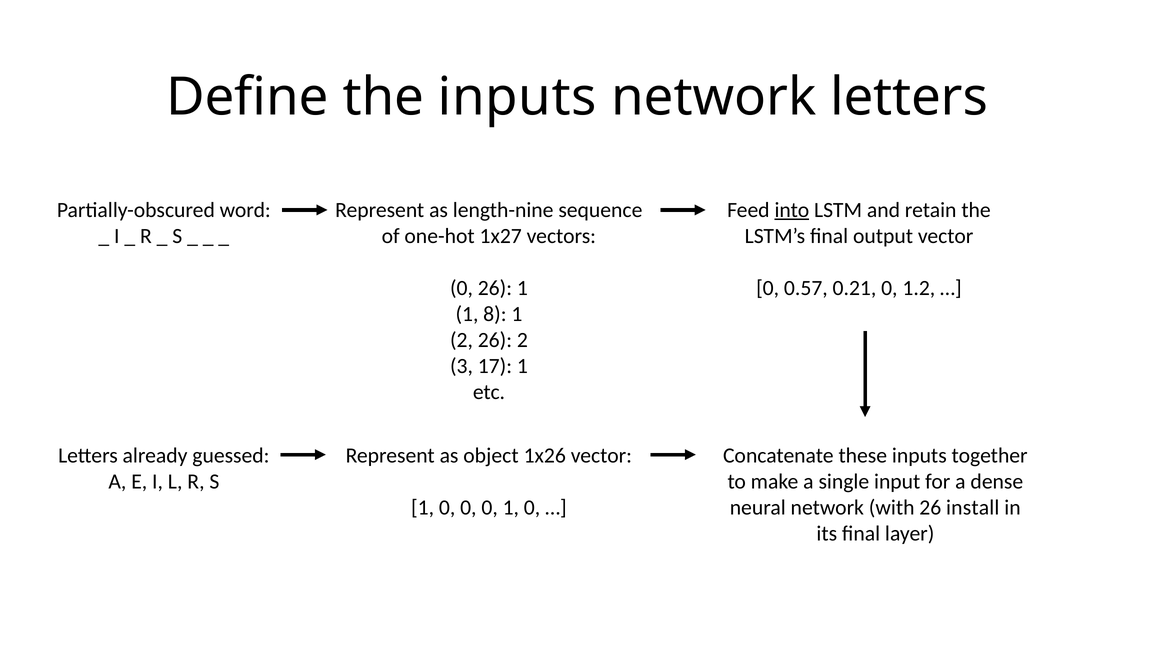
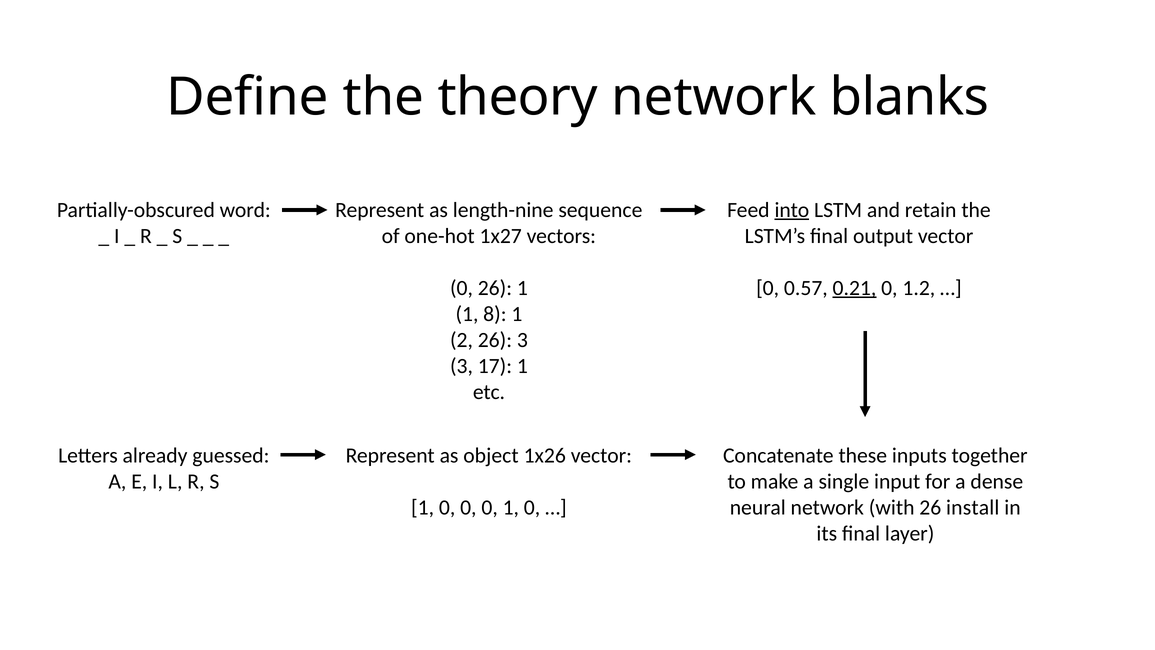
the inputs: inputs -> theory (518, 97)
network letters: letters -> blanks (909, 97)
0.21 underline: none -> present (854, 288)
26 2: 2 -> 3 (522, 340)
